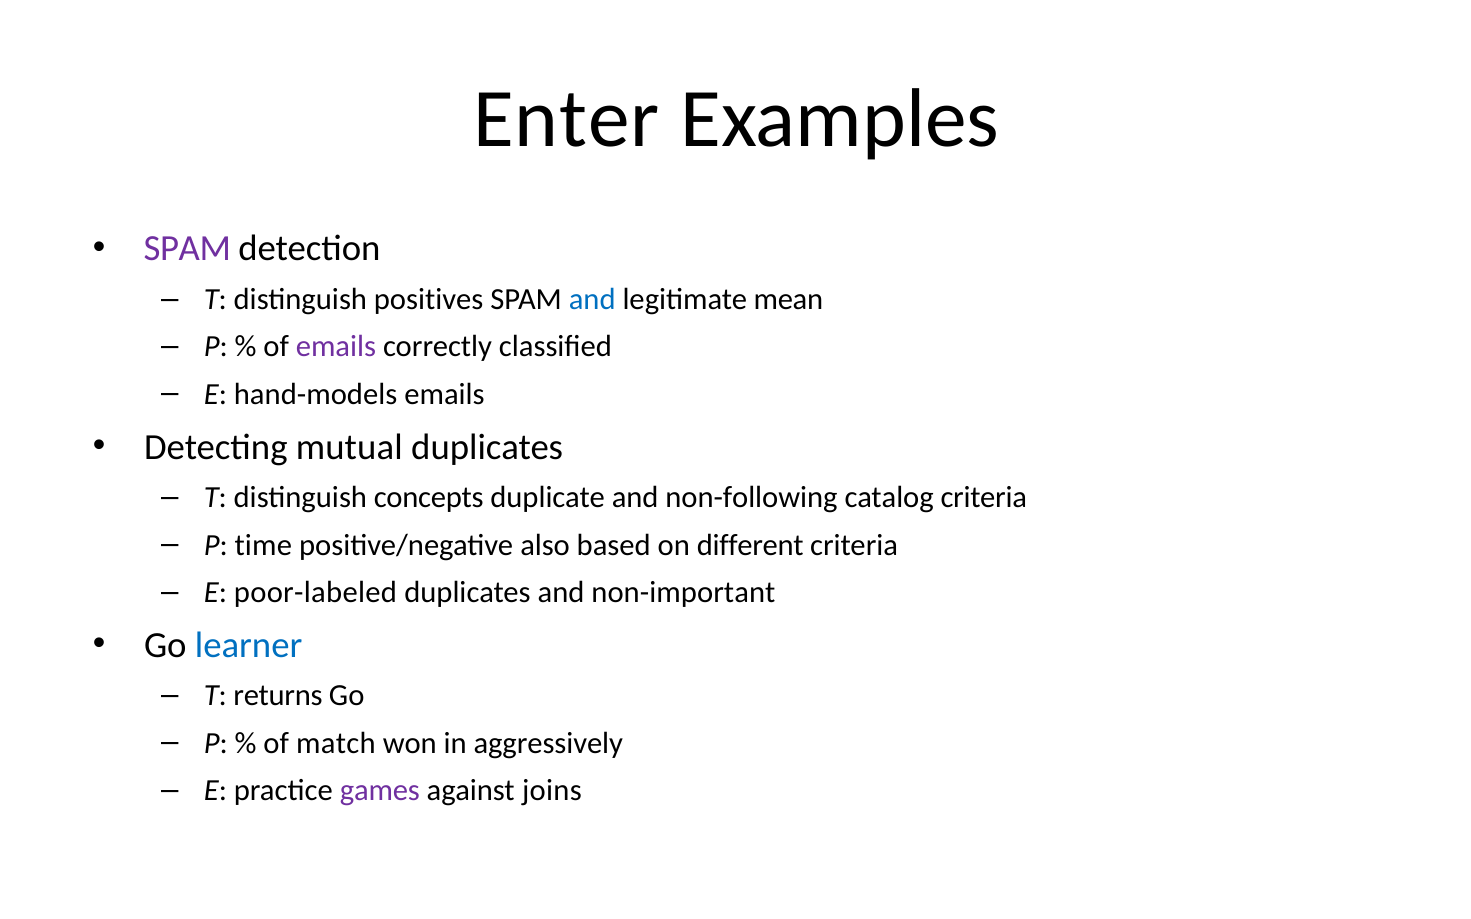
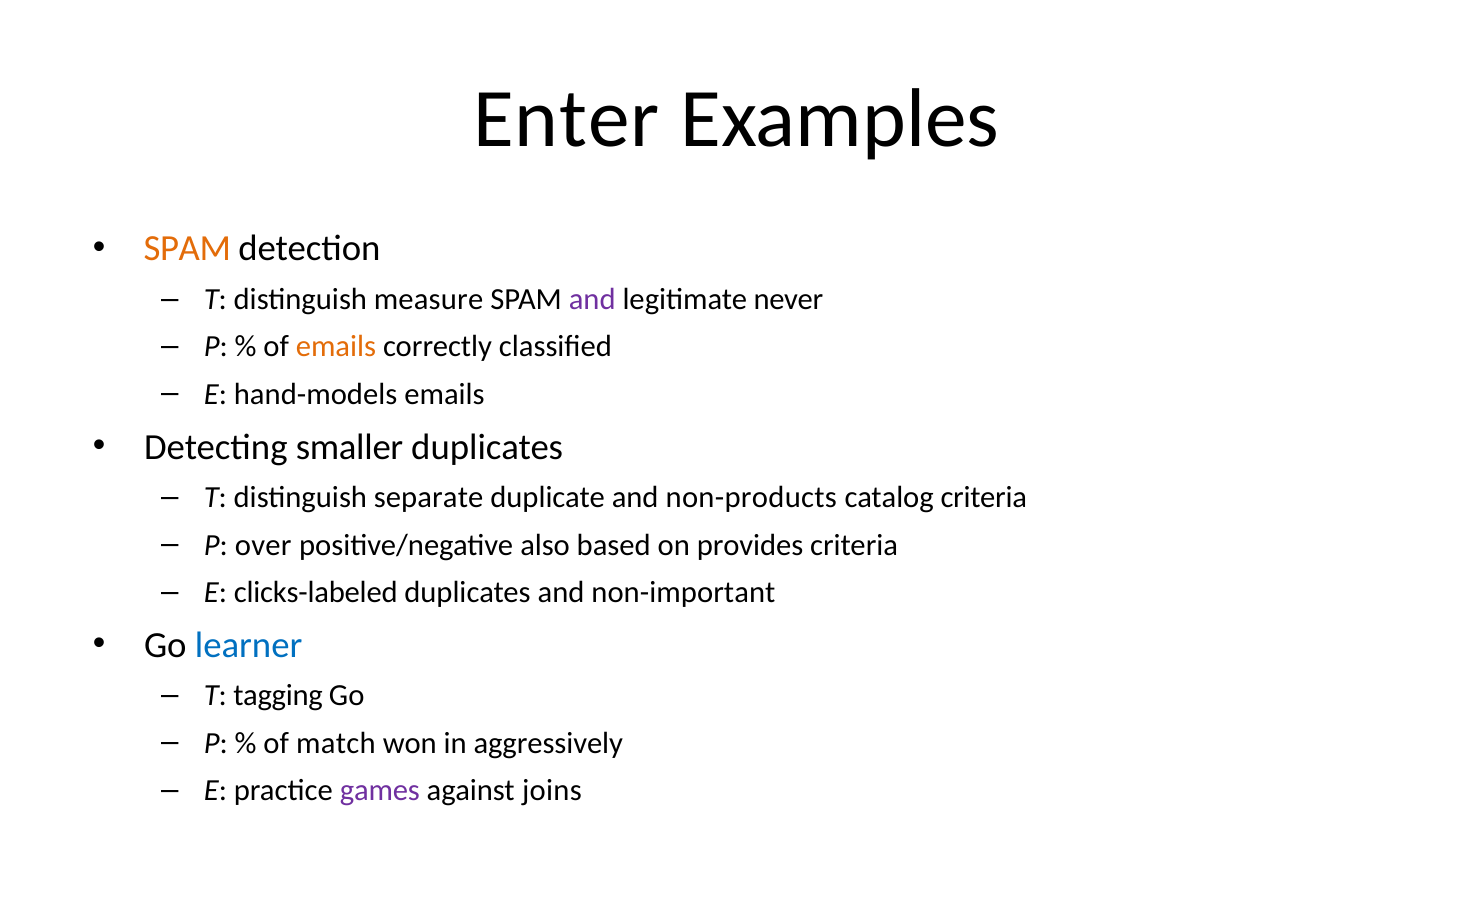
SPAM colour: purple -> orange (187, 249)
positives: positives -> measure (429, 299)
and colour: blue -> purple (592, 299)
mean: mean -> never (788, 299)
emails colour: purple -> orange (336, 347)
mutual: mutual -> smaller (350, 447)
concepts: concepts -> separate (429, 498)
non-following: non-following -> non-products (751, 498)
time: time -> over (263, 545)
different: different -> provides (750, 545)
poor-labeled: poor-labeled -> clicks-labeled (316, 593)
returns: returns -> tagging (278, 696)
